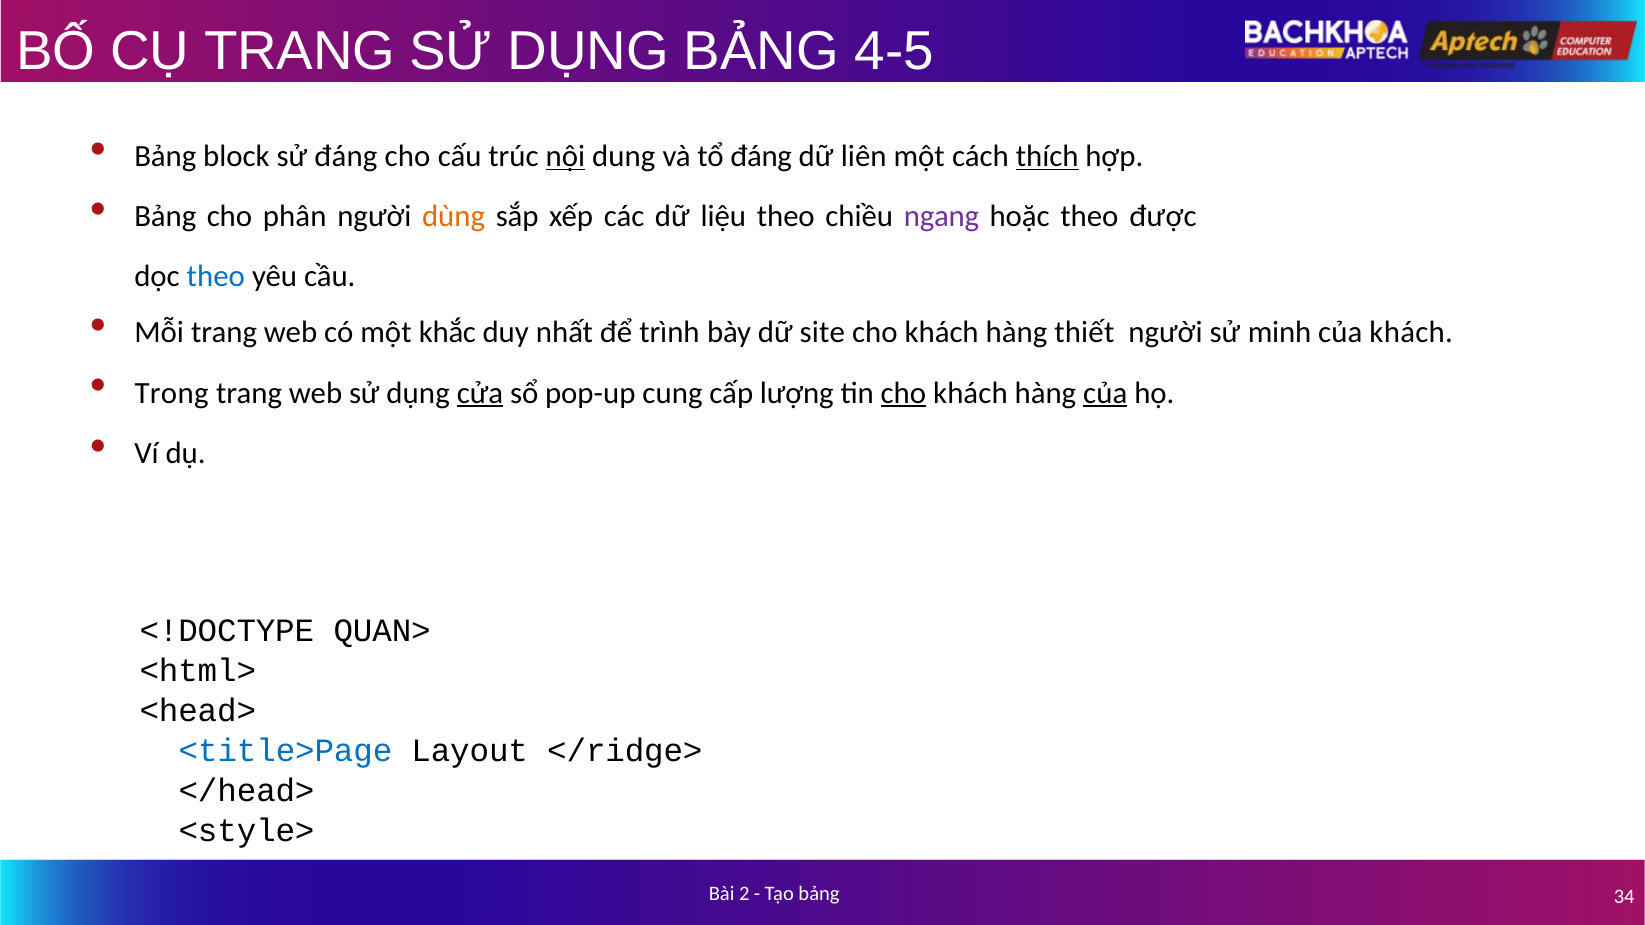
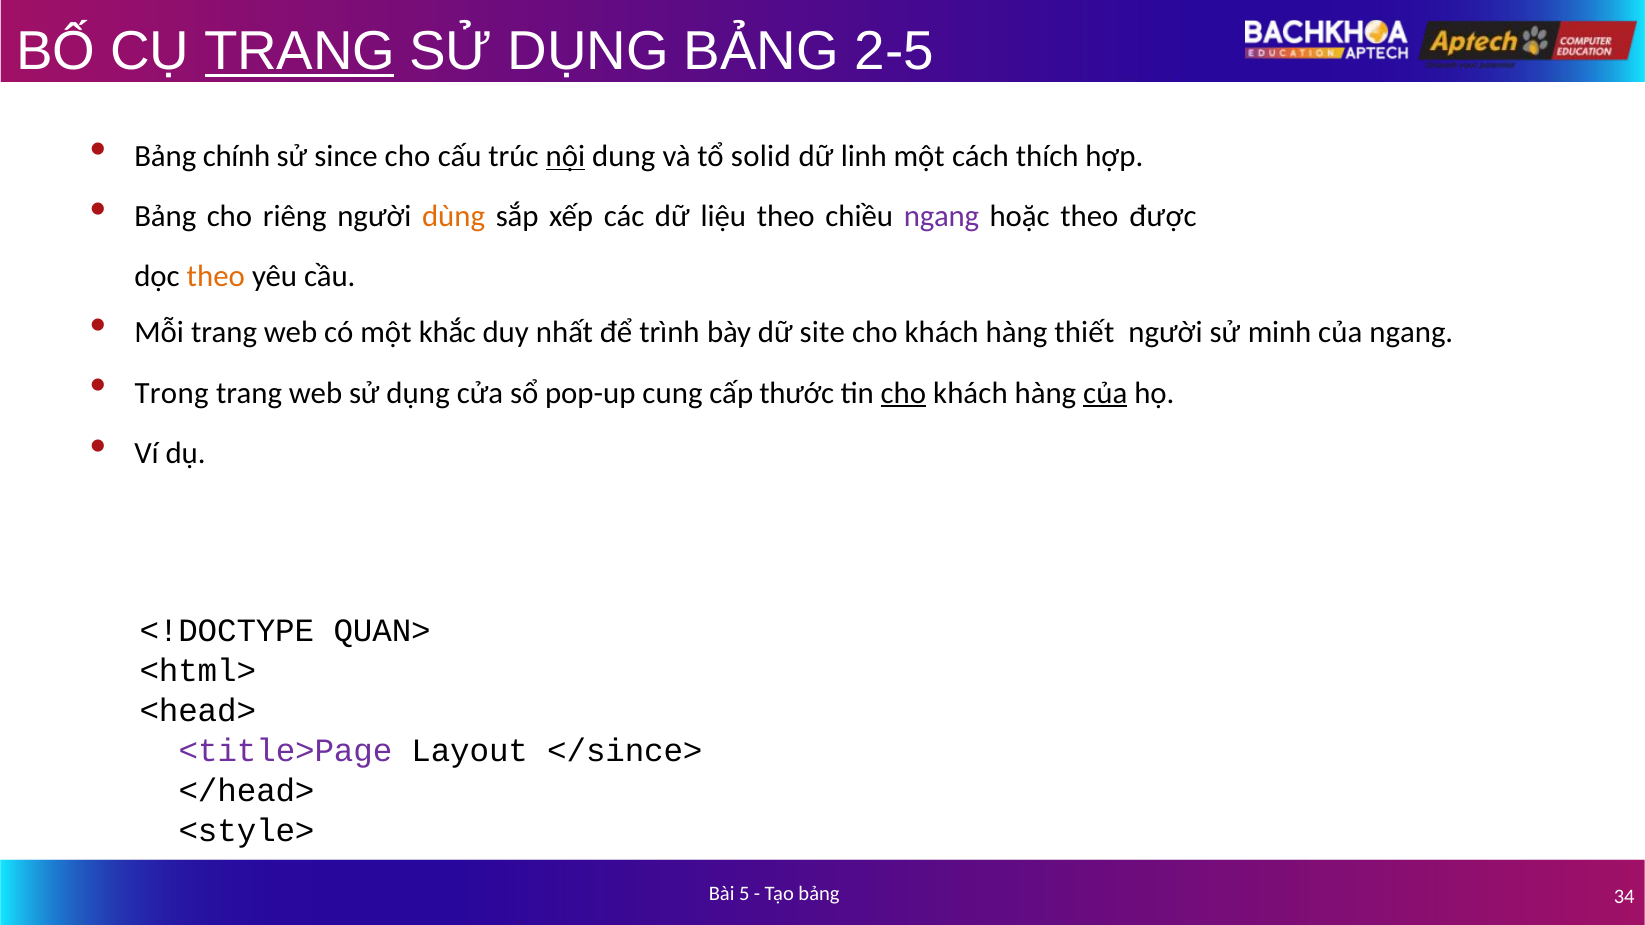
TRANG underline: none -> present (300, 52)
4-5: 4-5 -> 2-5 (894, 52)
block: block -> chính (237, 156)
sử đáng: đáng -> since (346, 156)
tổ đáng: đáng -> solid (761, 156)
liên: liên -> linh (864, 156)
thích underline: present -> none (1047, 156)
phân: phân -> riêng (295, 217)
theo colour: blue -> orange (216, 277)
của khách: khách -> ngang (1411, 333)
cửa underline: present -> none (480, 393)
lượng: lượng -> thước (797, 393)
<title>Page colour: blue -> purple (286, 751)
</ridge>: </ridge> -> </since> (625, 751)
2: 2 -> 5 (744, 894)
